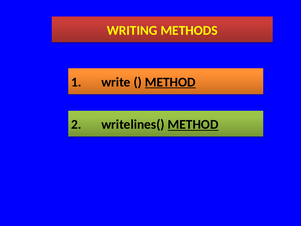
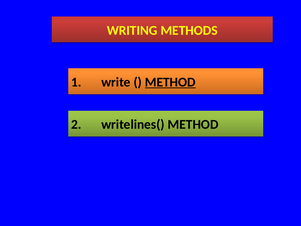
METHOD underline: present -> none (193, 124)
